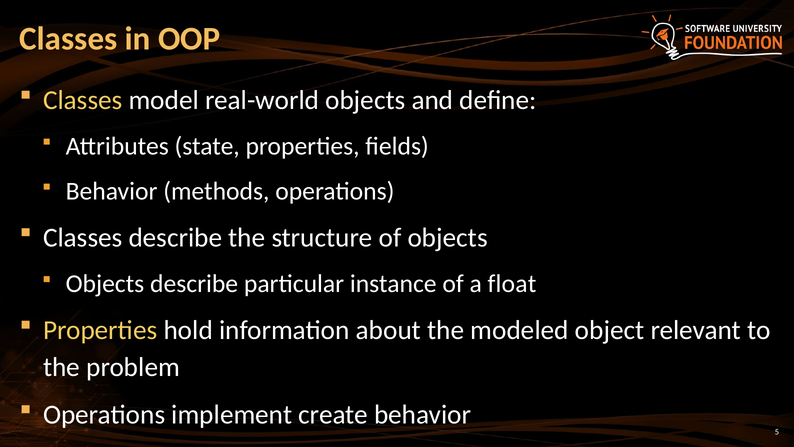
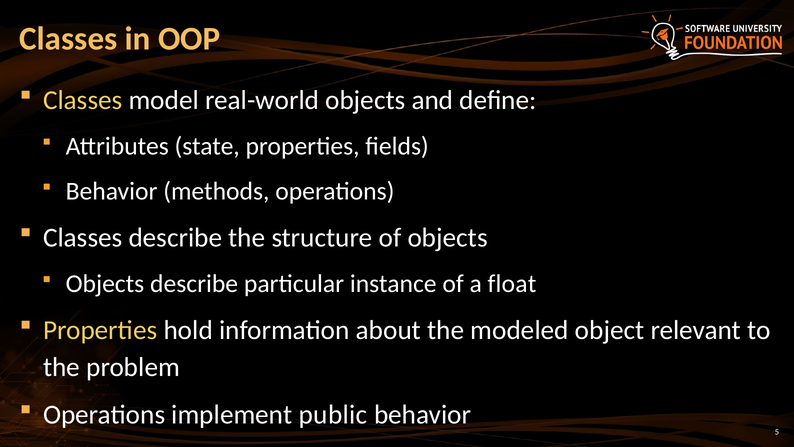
create: create -> public (333, 414)
